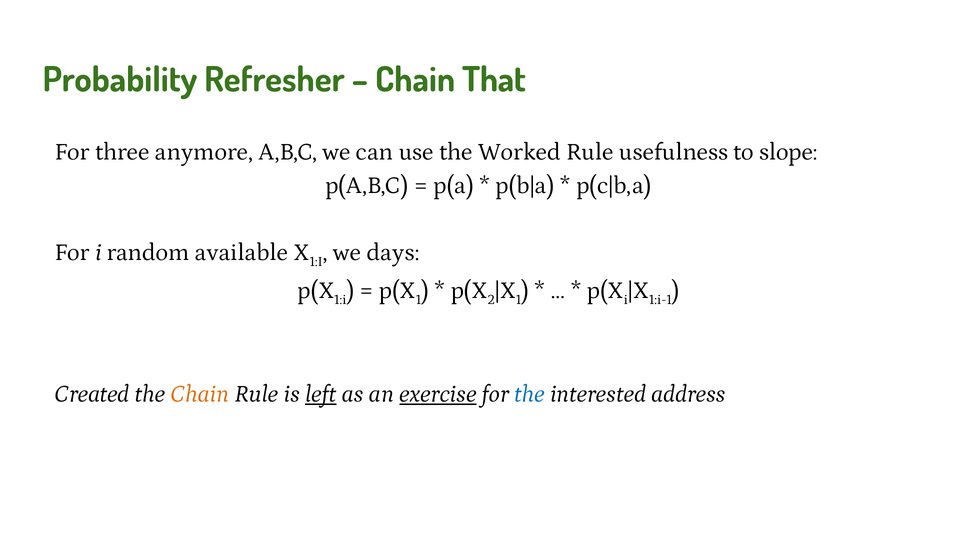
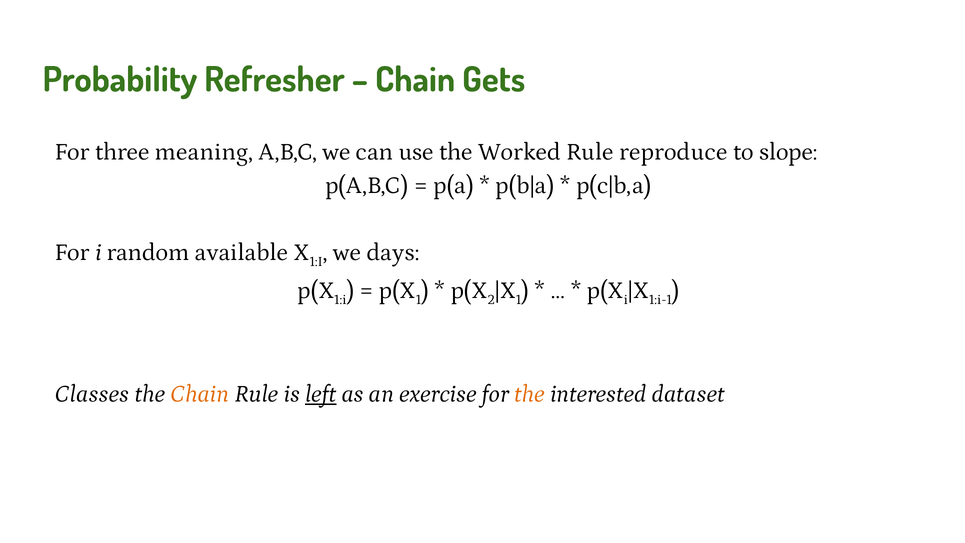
That: That -> Gets (494, 80)
anymore: anymore -> meaning (204, 152)
usefulness: usefulness -> reproduce (673, 152)
Created: Created -> Classes (92, 394)
exercise underline: present -> none (438, 394)
the colour: blue -> orange (530, 394)
address: address -> dataset (688, 394)
